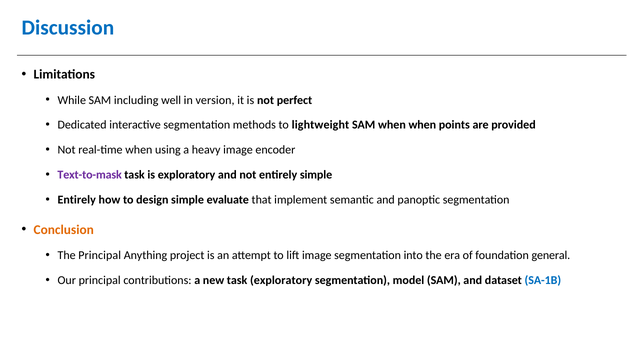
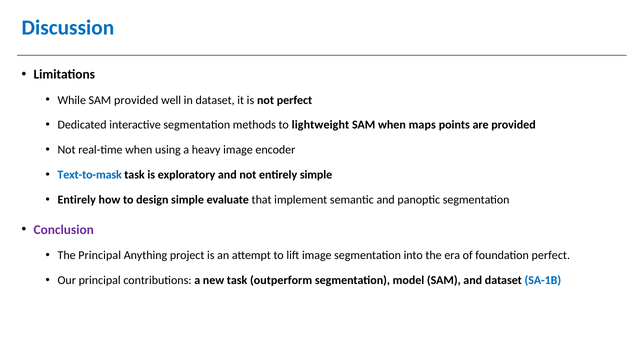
SAM including: including -> provided (136, 100)
in version: version -> dataset (215, 100)
when when: when -> maps (422, 125)
Text-to-mask colour: purple -> blue (90, 175)
Conclusion colour: orange -> purple (64, 229)
foundation general: general -> perfect (551, 255)
task exploratory: exploratory -> outperform (281, 280)
